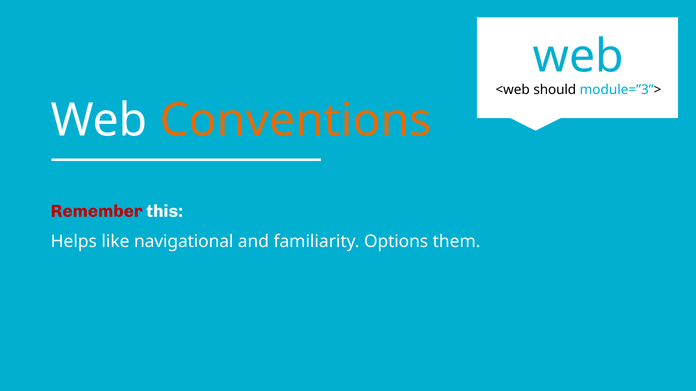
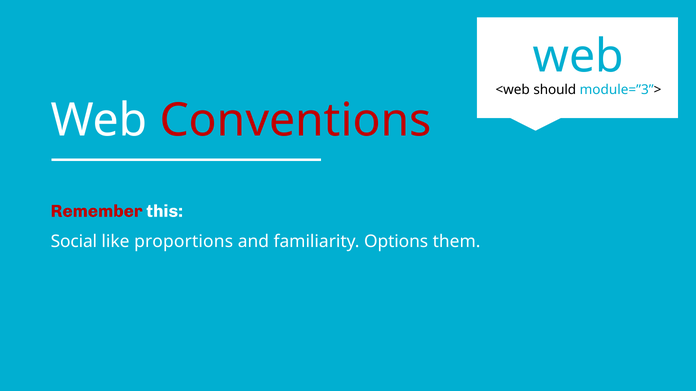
Conventions colour: orange -> red (296, 121)
Helps: Helps -> Social (74, 242)
navigational: navigational -> proportions (184, 242)
